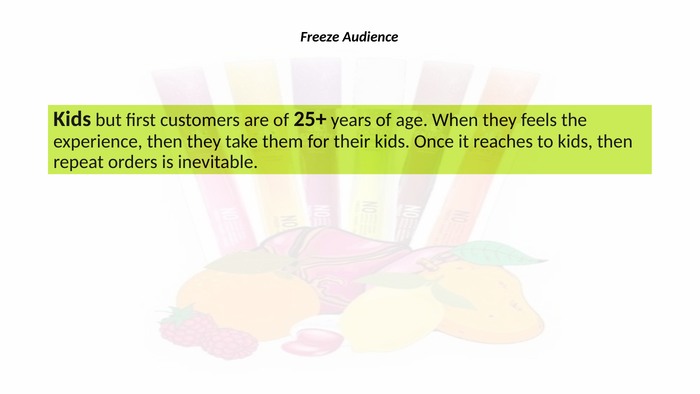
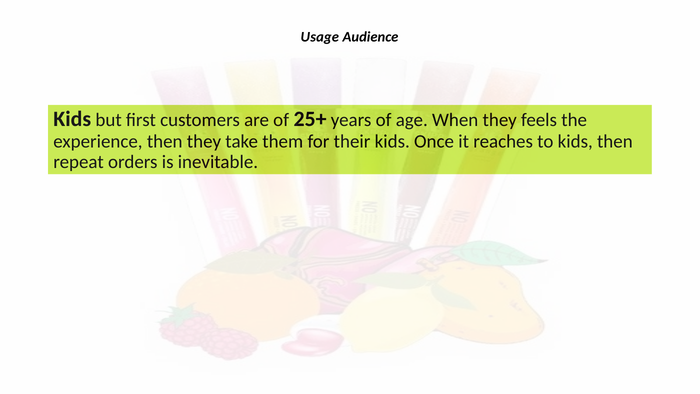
Freeze: Freeze -> Usage (320, 37)
